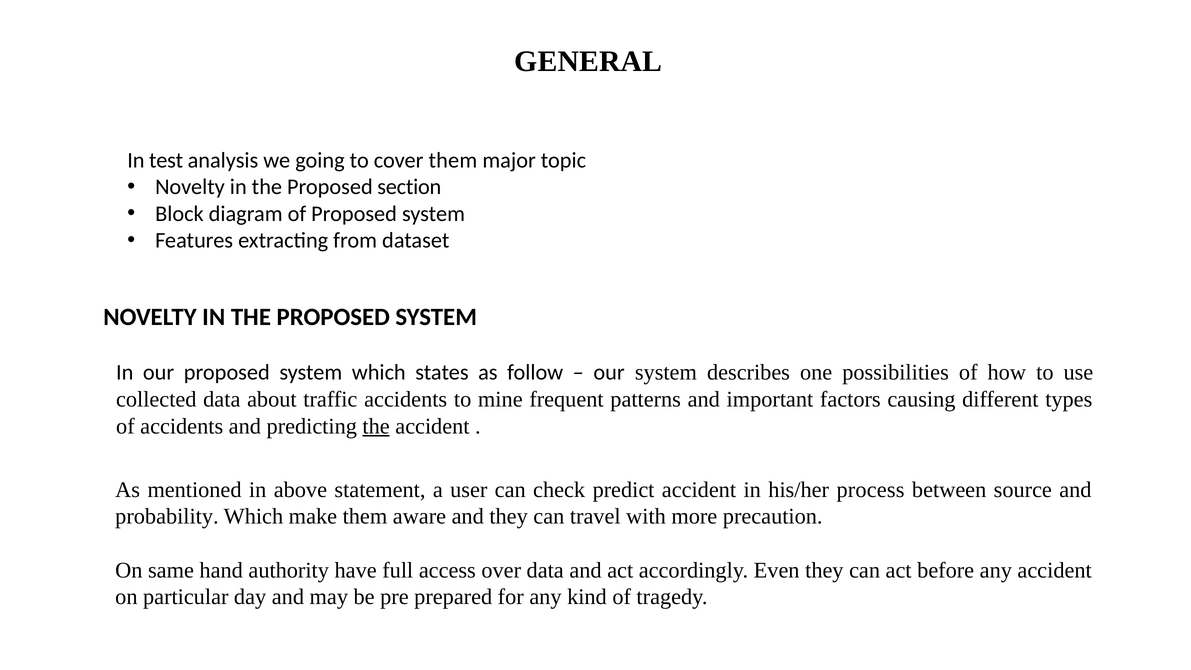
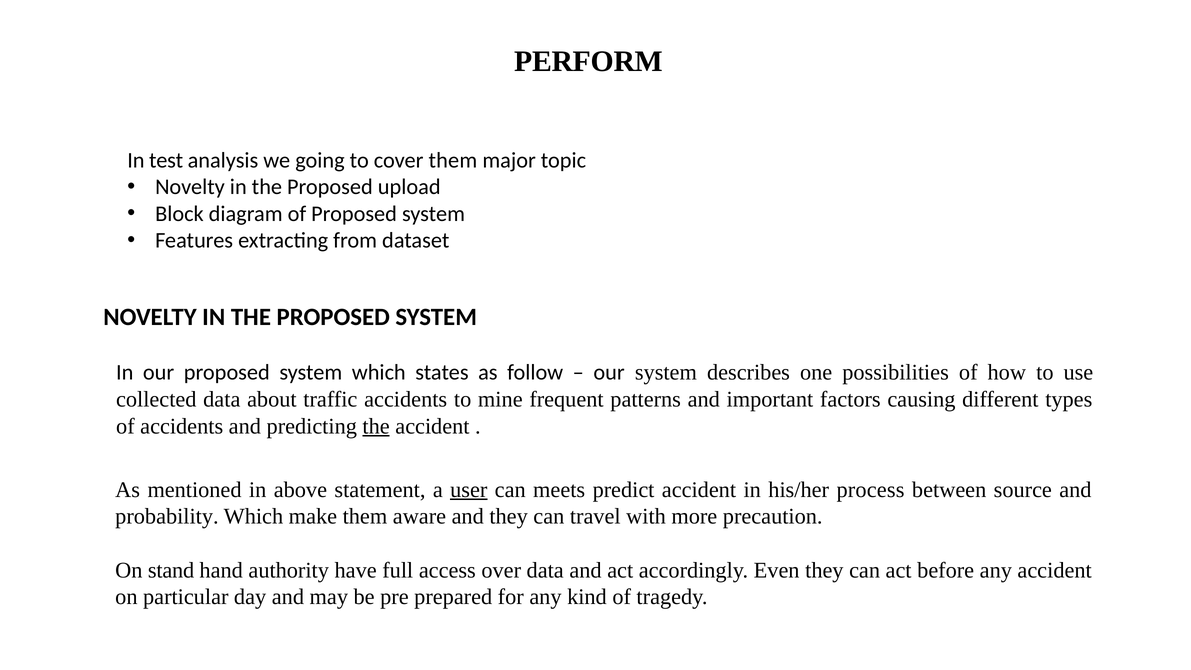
GENERAL: GENERAL -> PERFORM (588, 61)
section: section -> upload (409, 187)
user underline: none -> present (469, 490)
check: check -> meets (559, 490)
same: same -> stand (171, 570)
